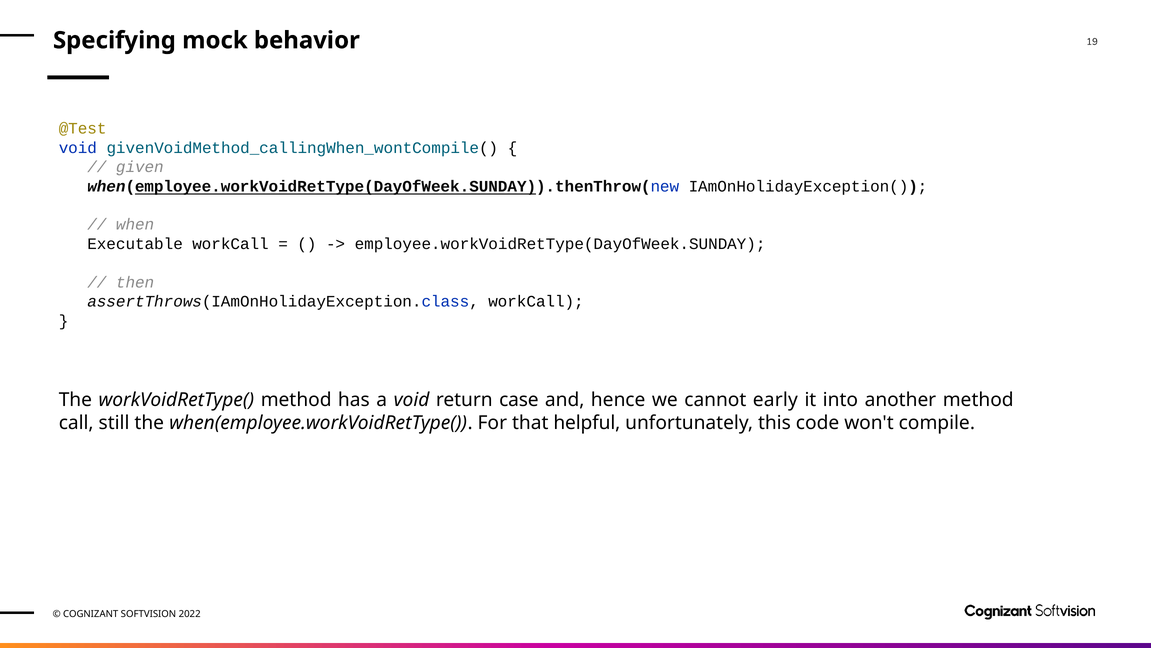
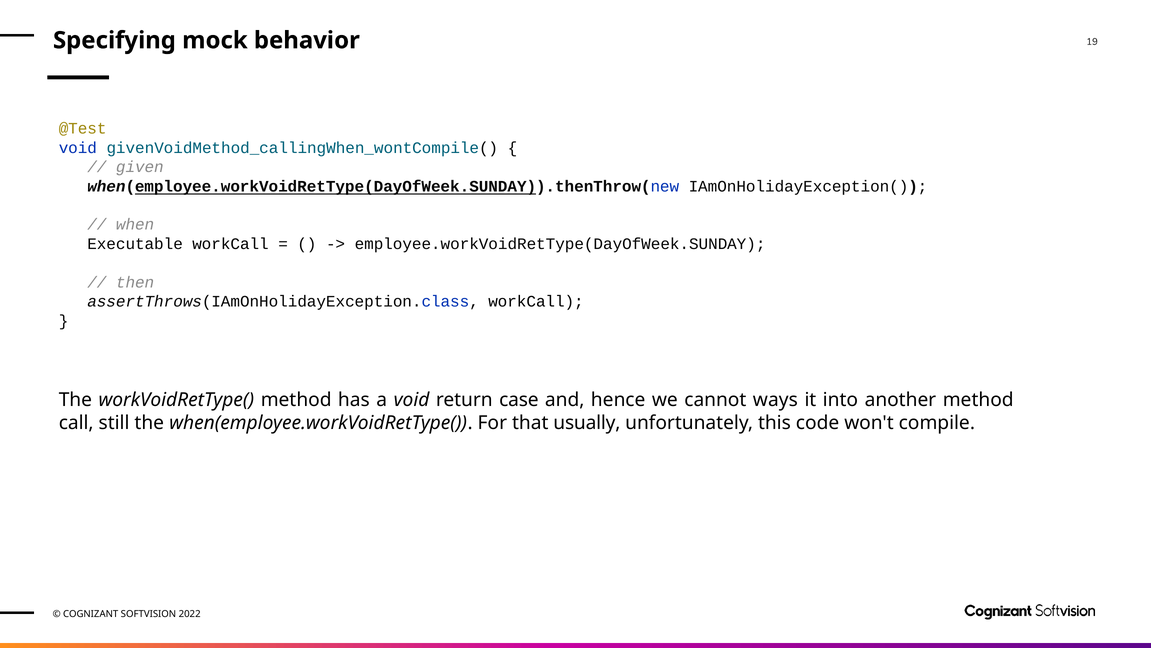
early: early -> ways (775, 400)
helpful: helpful -> usually (587, 423)
